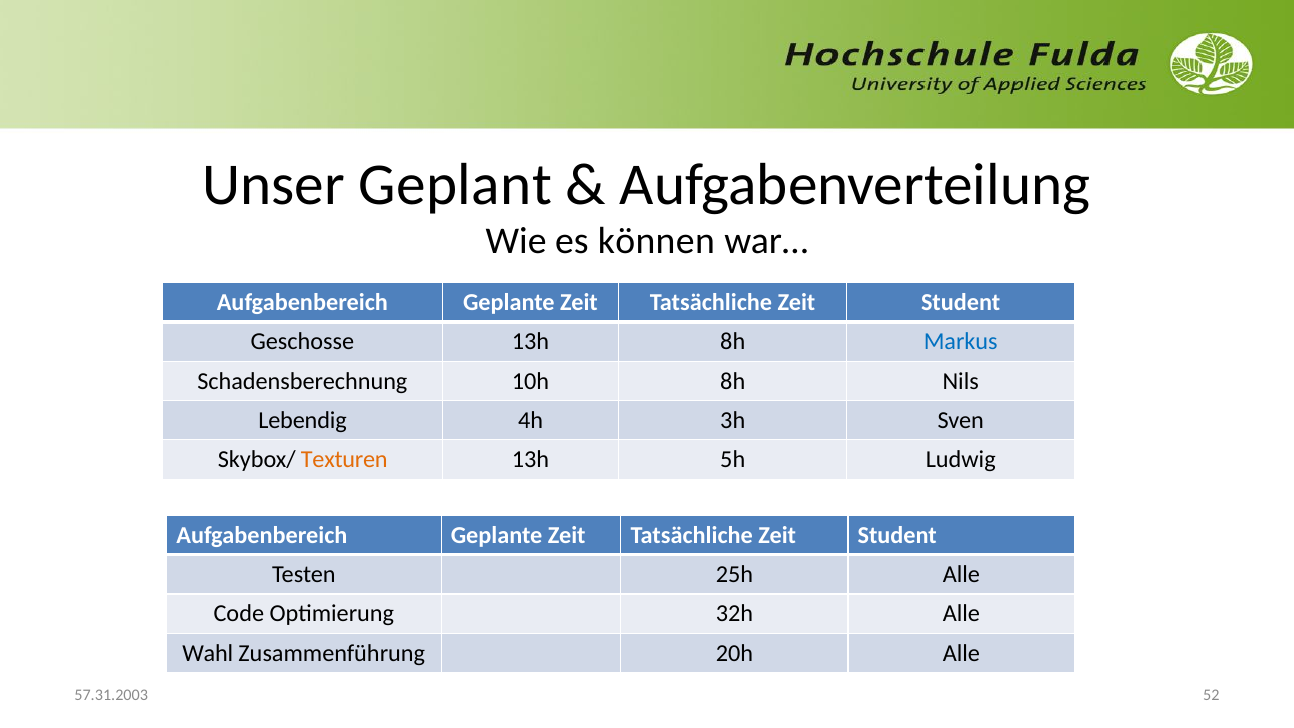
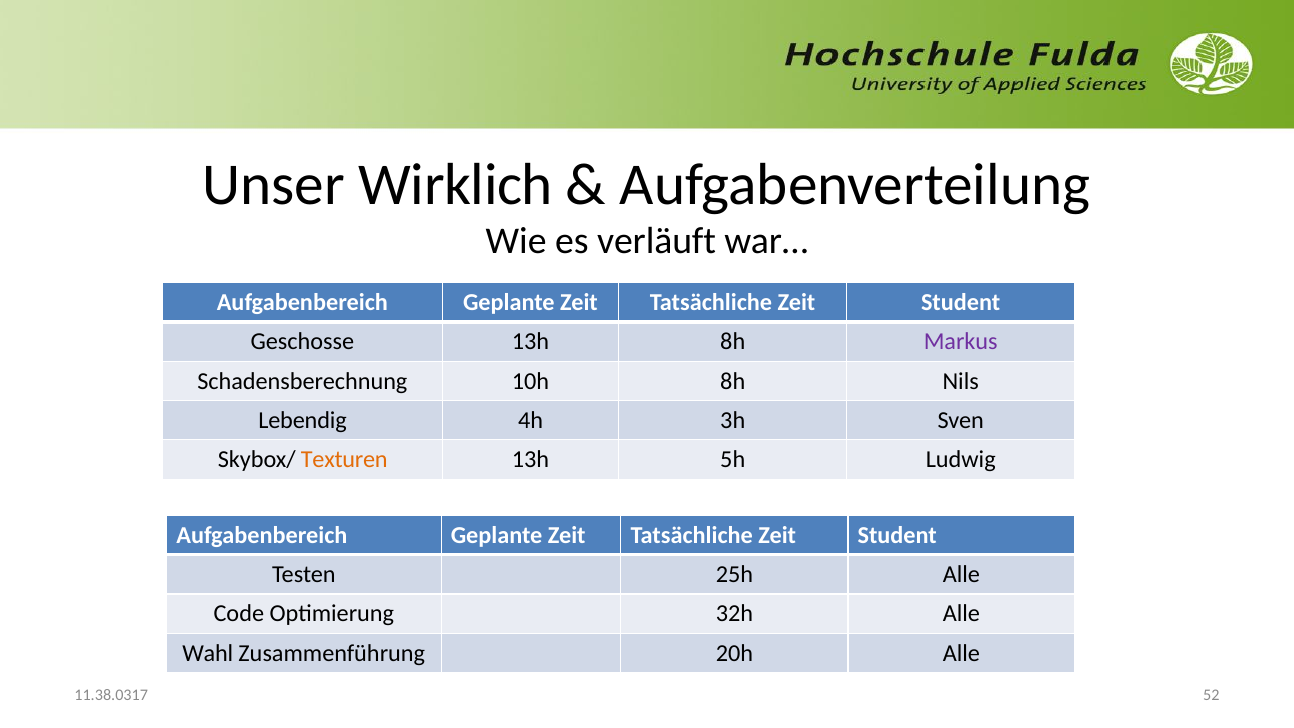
Geplant: Geplant -> Wirklich (456, 184)
können: können -> verläuft (657, 241)
Markus colour: blue -> purple (961, 342)
57.31.2003: 57.31.2003 -> 11.38.0317 (111, 695)
